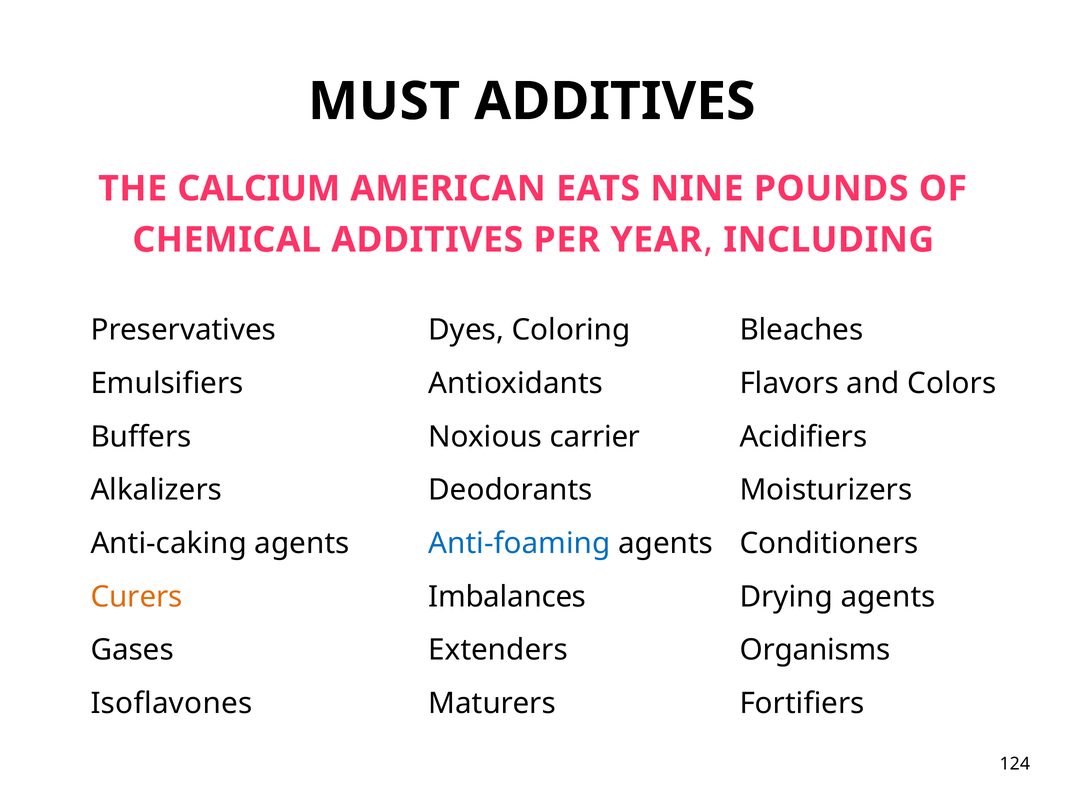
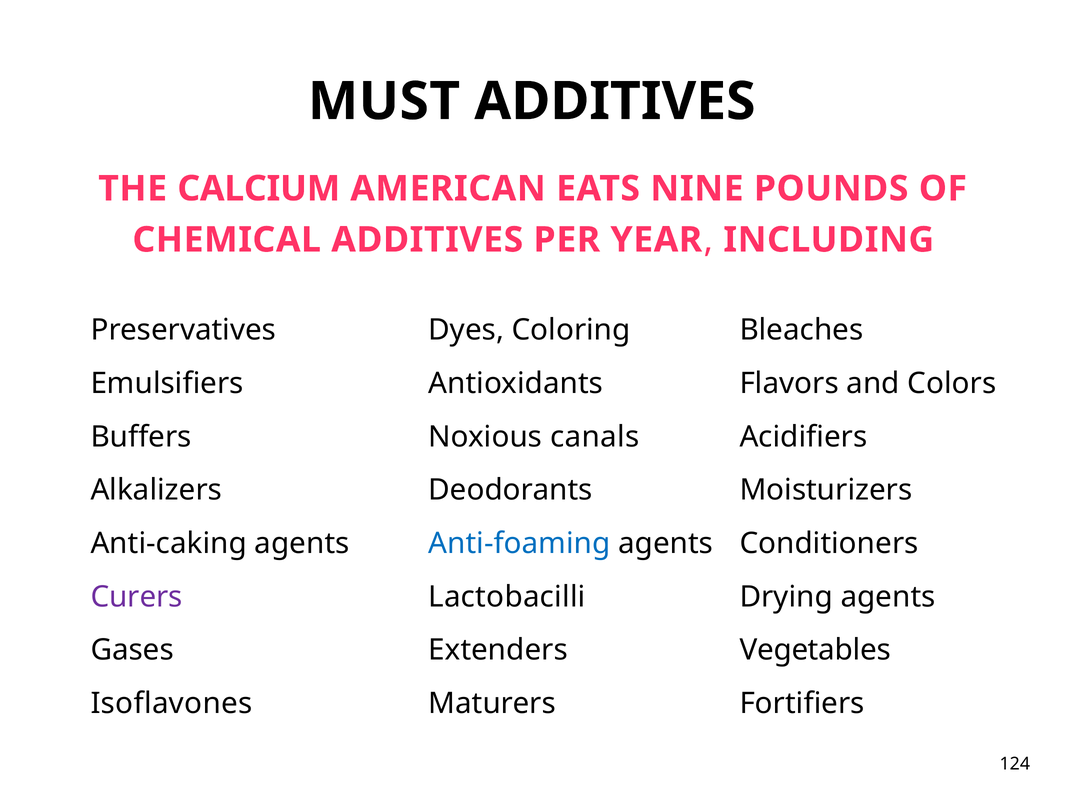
carrier: carrier -> canals (595, 437)
Curers colour: orange -> purple (137, 597)
Imbalances: Imbalances -> Lactobacilli (507, 597)
Organisms: Organisms -> Vegetables (815, 650)
